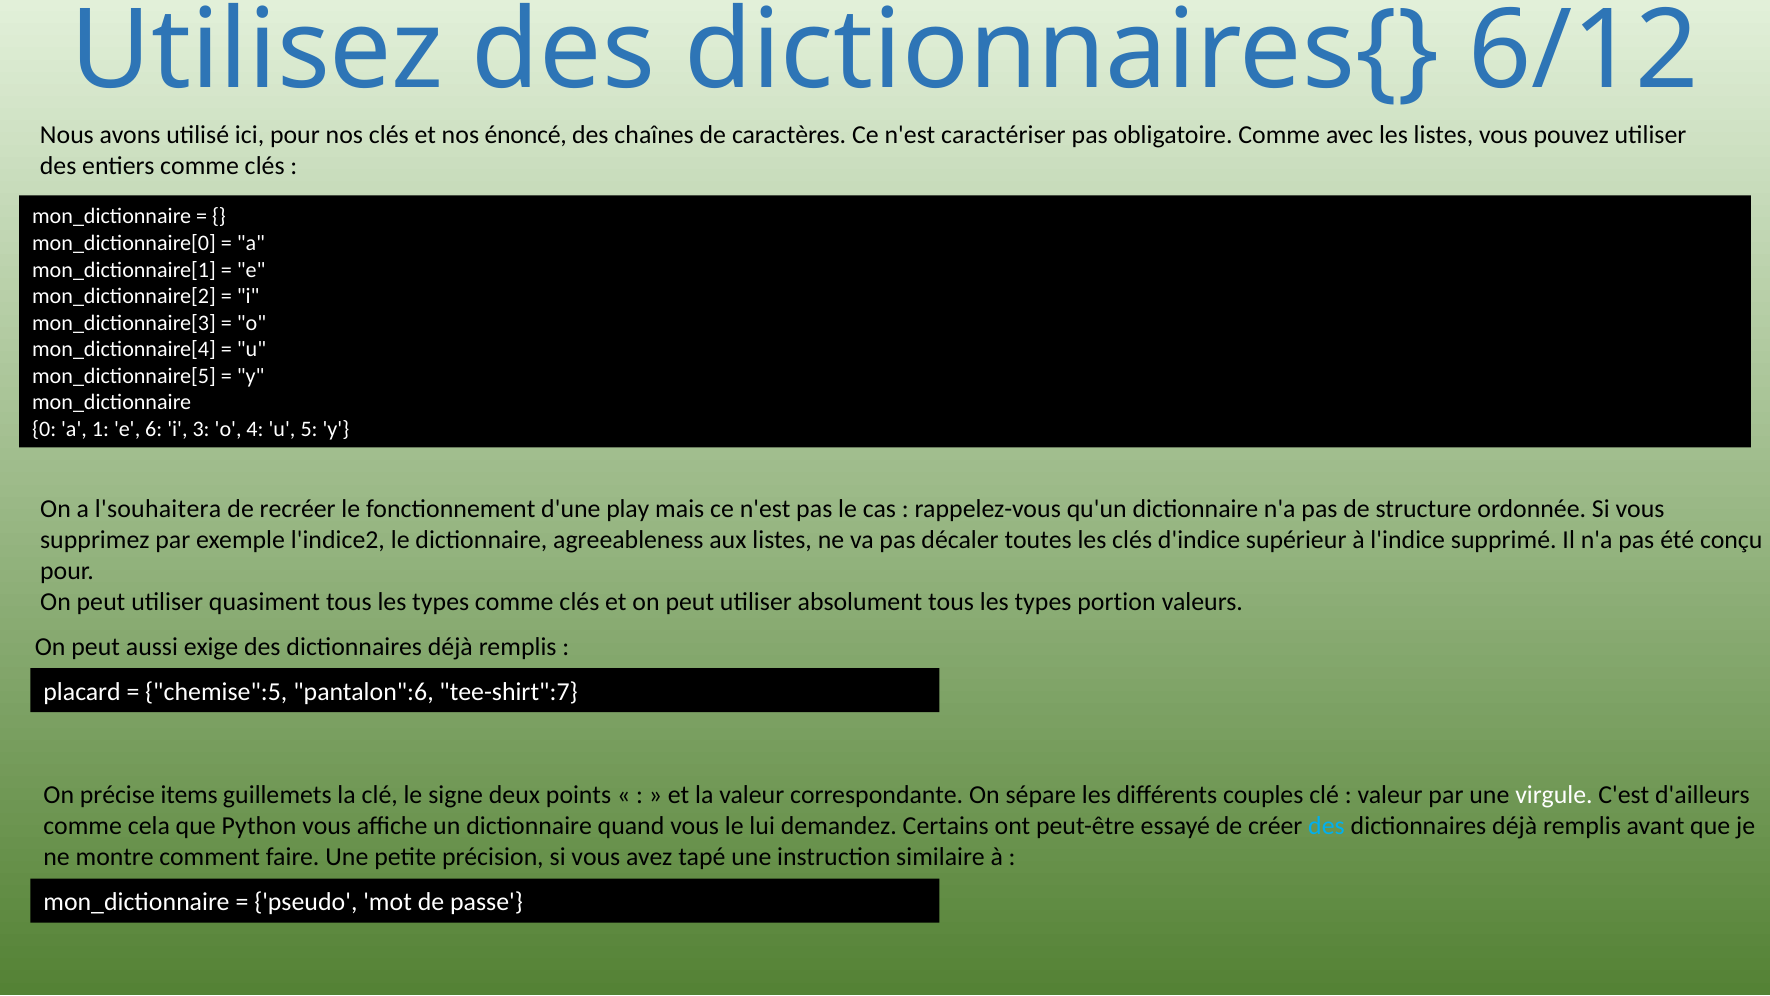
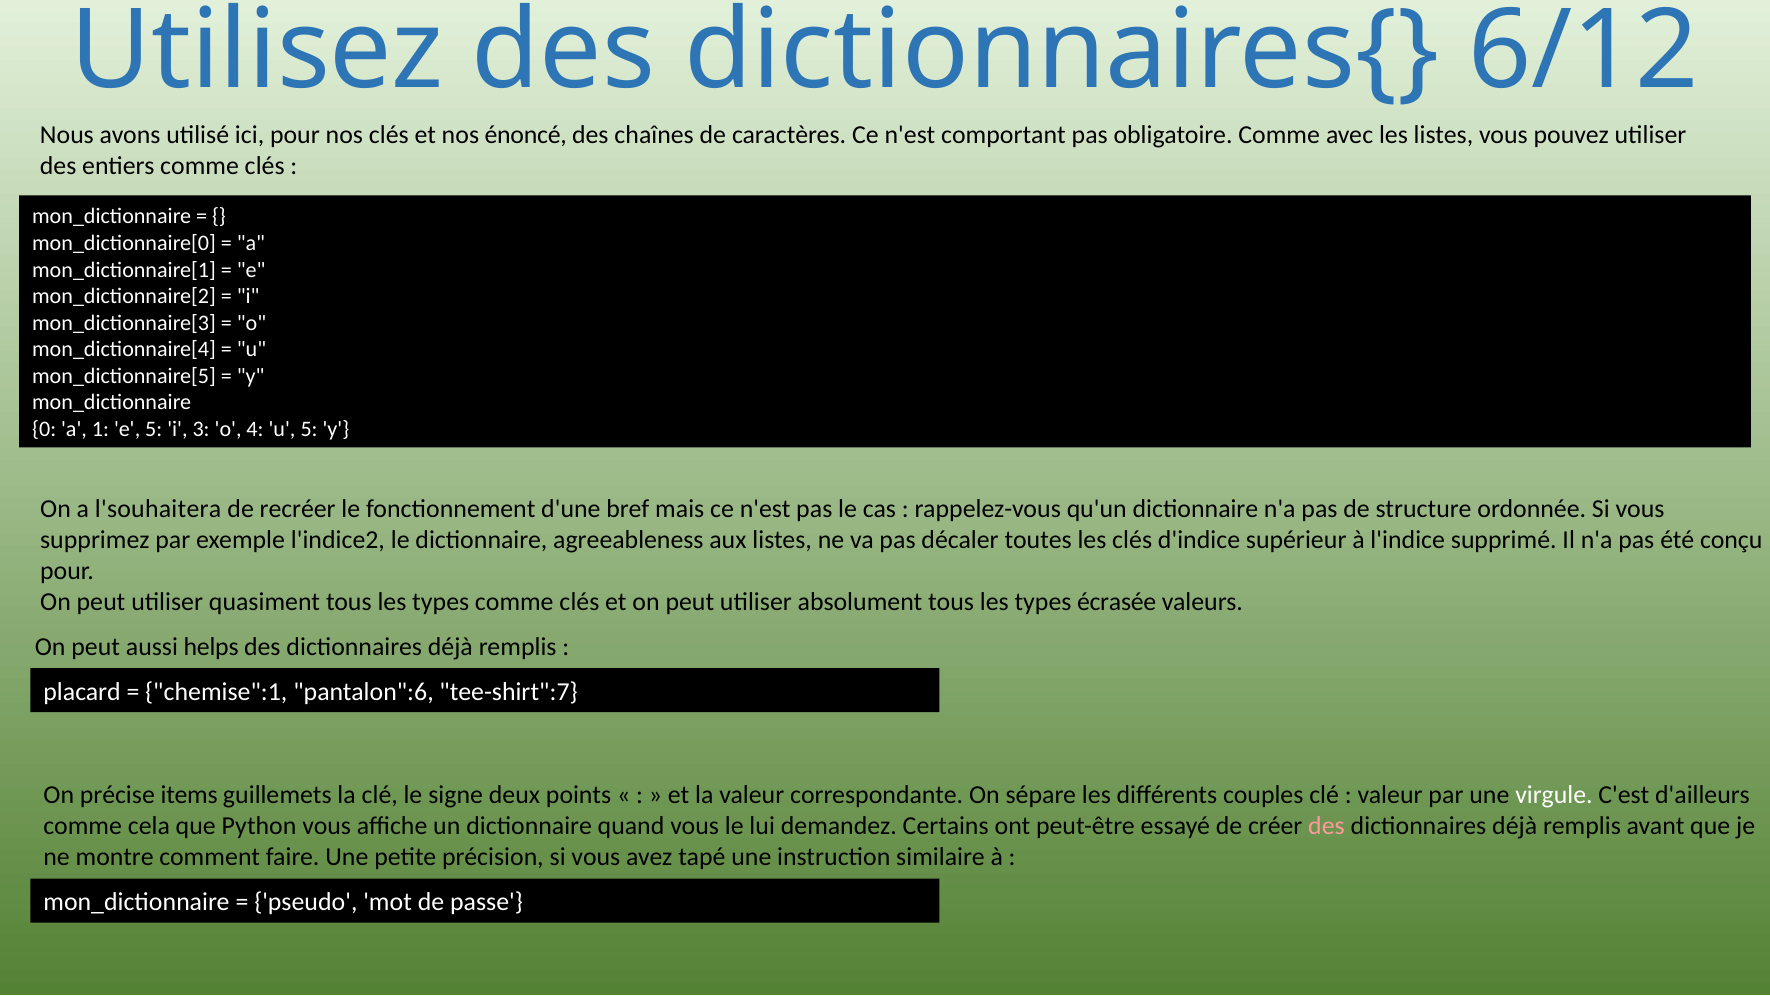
caractériser: caractériser -> comportant (1003, 135)
e 6: 6 -> 5 (154, 429)
play: play -> bref (628, 509)
portion: portion -> écrasée (1117, 602)
exige: exige -> helps (211, 647)
chemise":5: chemise":5 -> chemise":1 (216, 692)
des colour: light blue -> pink (1327, 825)
